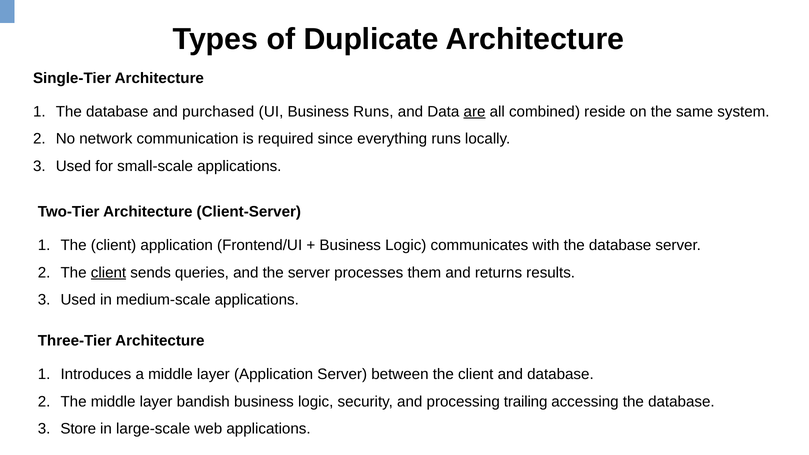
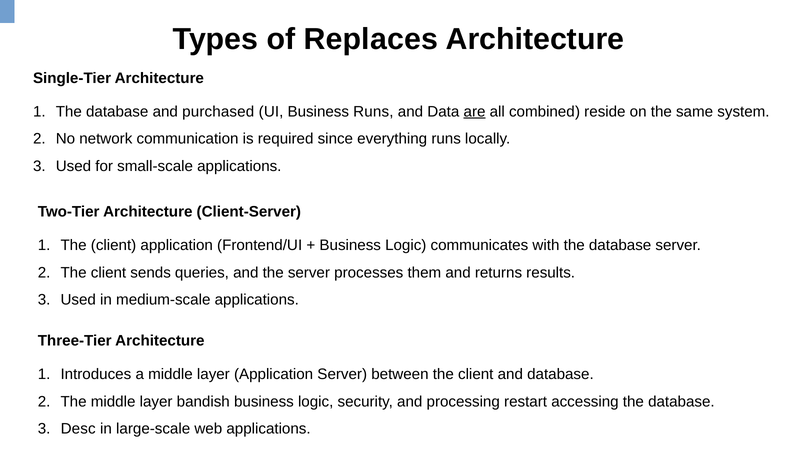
Duplicate: Duplicate -> Replaces (371, 39)
client underline: present -> none (109, 273)
trailing: trailing -> restart (526, 402)
Store: Store -> Desc (78, 429)
